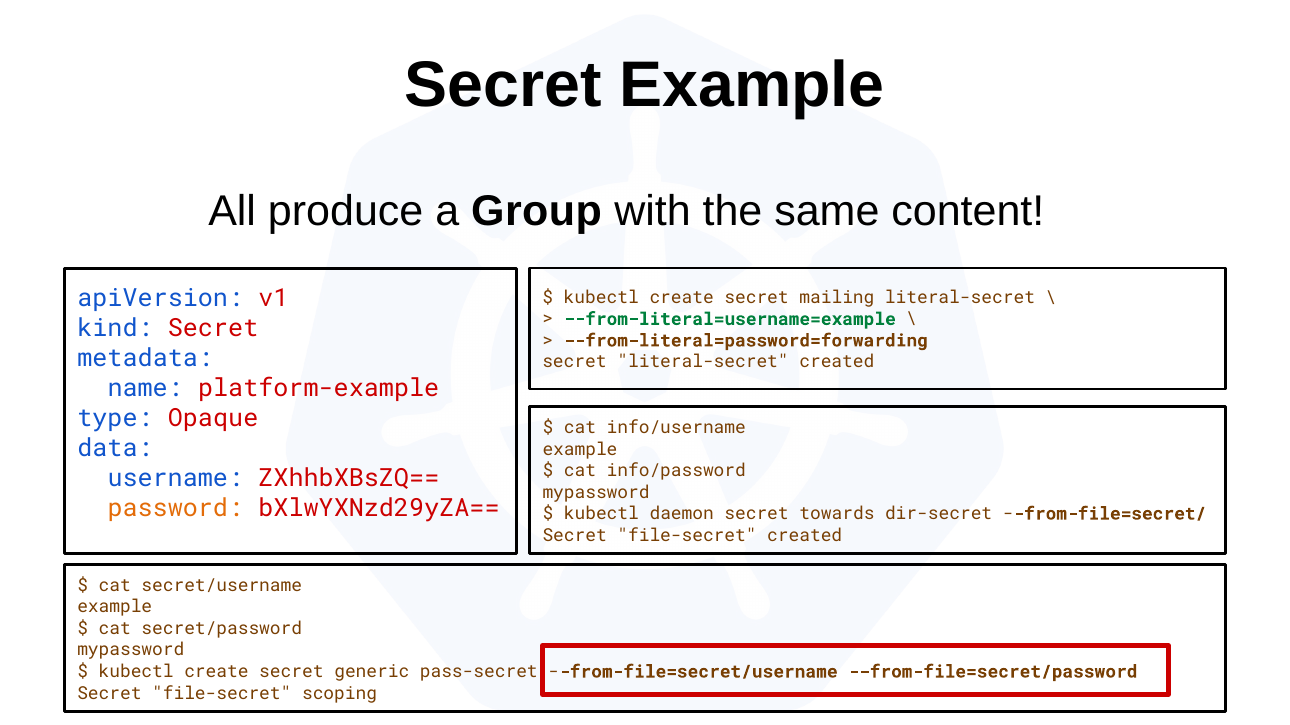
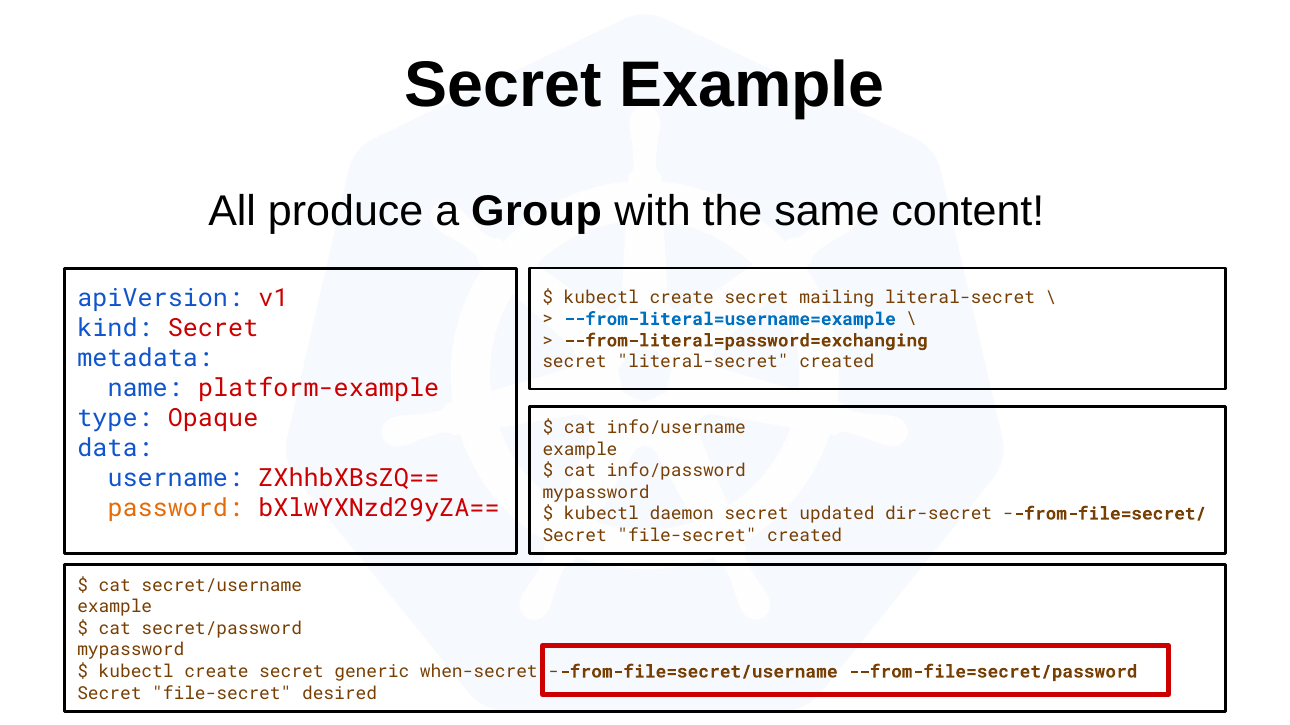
--from-literal=username=example colour: green -> blue (730, 319)
--from-literal=password=forwarding: --from-literal=password=forwarding -> --from-literal=password=exchanging (746, 341)
towards: towards -> updated (837, 514)
pass-secret: pass-secret -> when-secret (479, 672)
scoping: scoping -> desired (340, 694)
